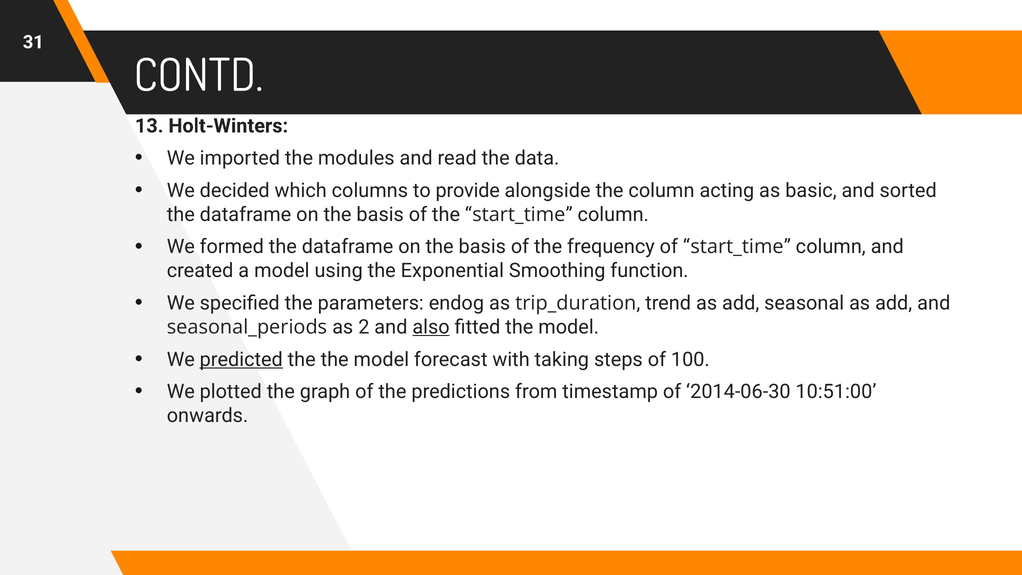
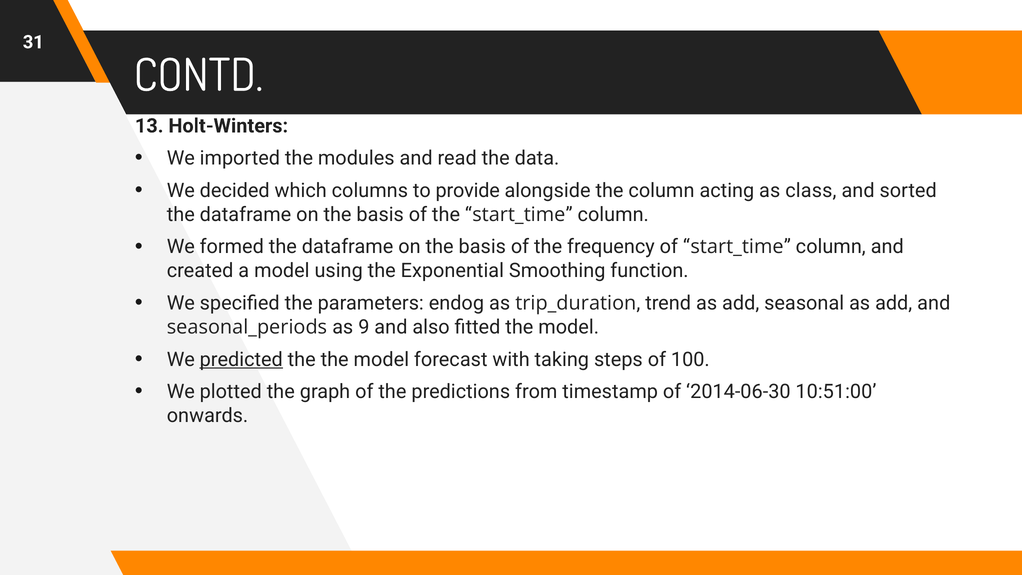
basic: basic -> class (811, 191)
2: 2 -> 9 (364, 327)
also underline: present -> none (431, 327)
